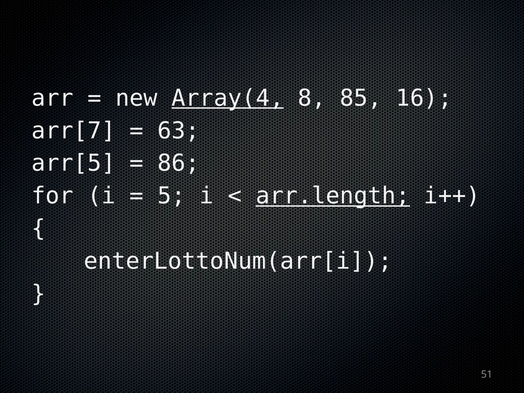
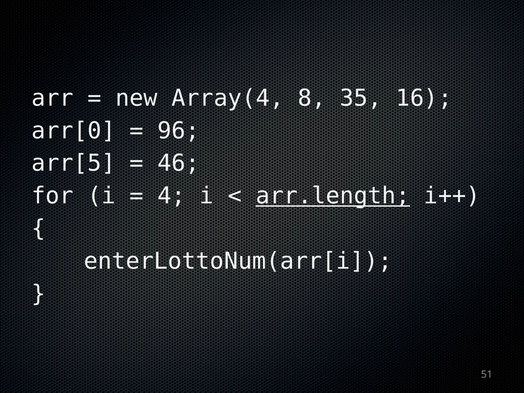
Array(4 underline: present -> none (228, 98)
85: 85 -> 35 (361, 98)
arr[7: arr[7 -> arr[0 (73, 131)
63: 63 -> 96 (179, 131)
86: 86 -> 46 (179, 163)
5: 5 -> 4 (172, 196)
